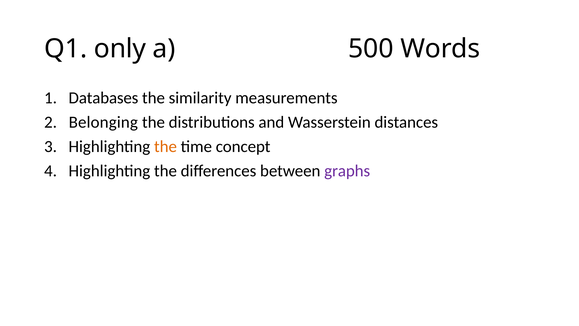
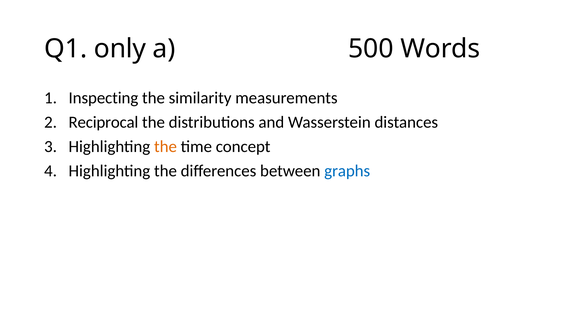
Databases: Databases -> Inspecting (103, 98)
Belonging: Belonging -> Reciprocal (103, 122)
graphs colour: purple -> blue (347, 171)
